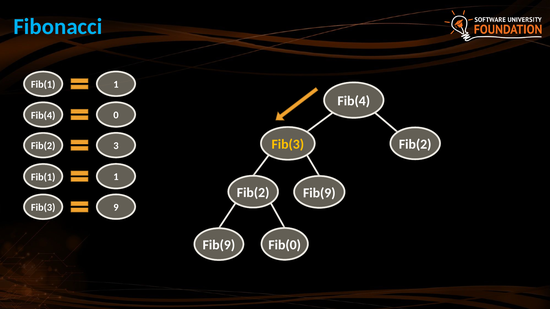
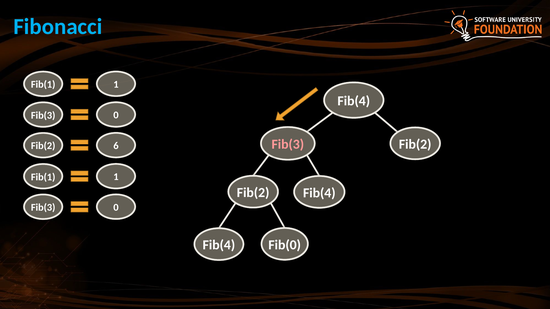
Fib(4: Fib(4 -> Fib(3 (43, 115)
Fib(3 colour: yellow -> pink (288, 145)
3: 3 -> 6 (116, 146)
Fib(9: Fib(9 -> Fib(4 (319, 193)
9: 9 -> 0 (116, 208)
Fib(9: Fib(9 -> Fib(4 (219, 245)
